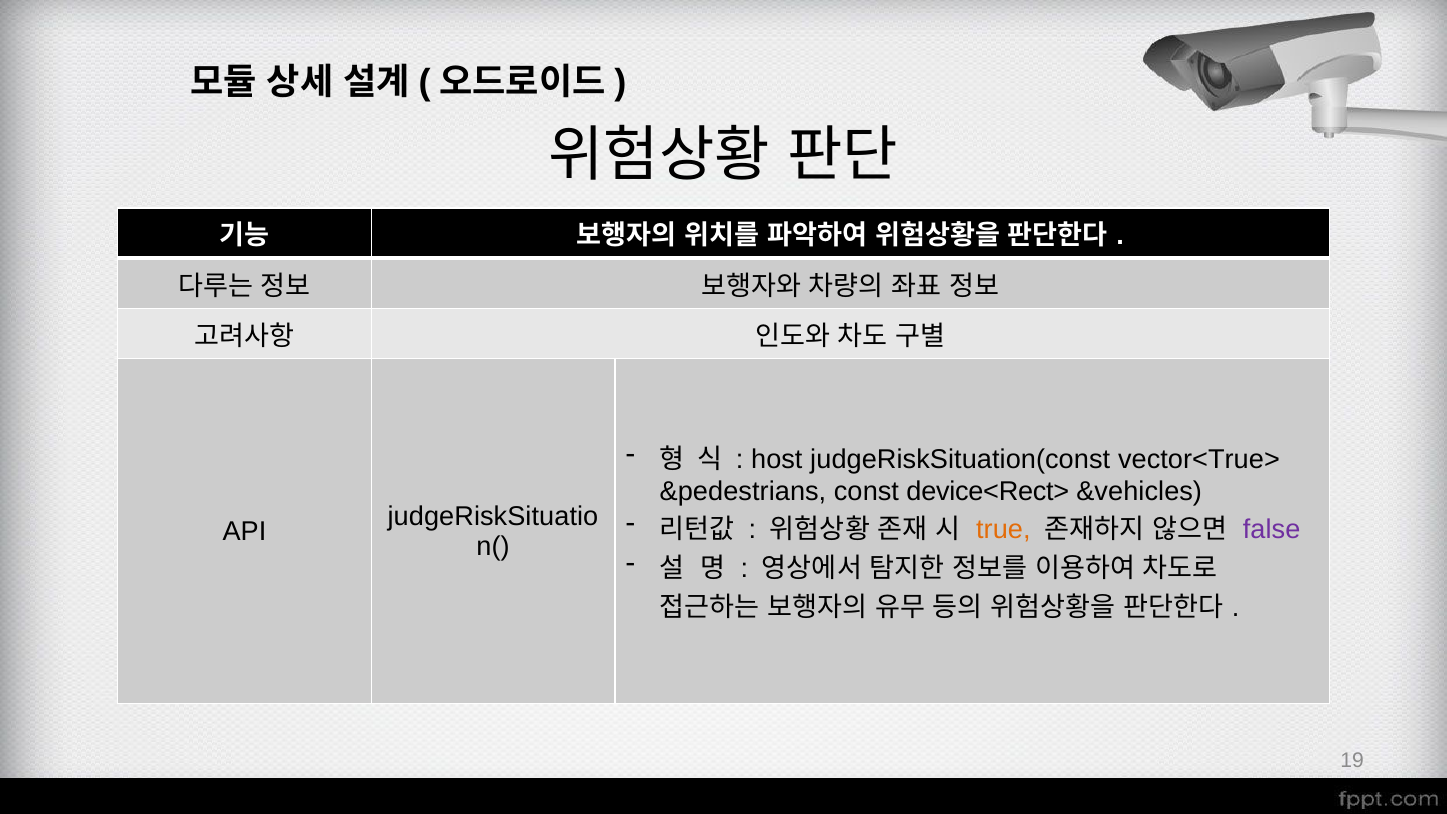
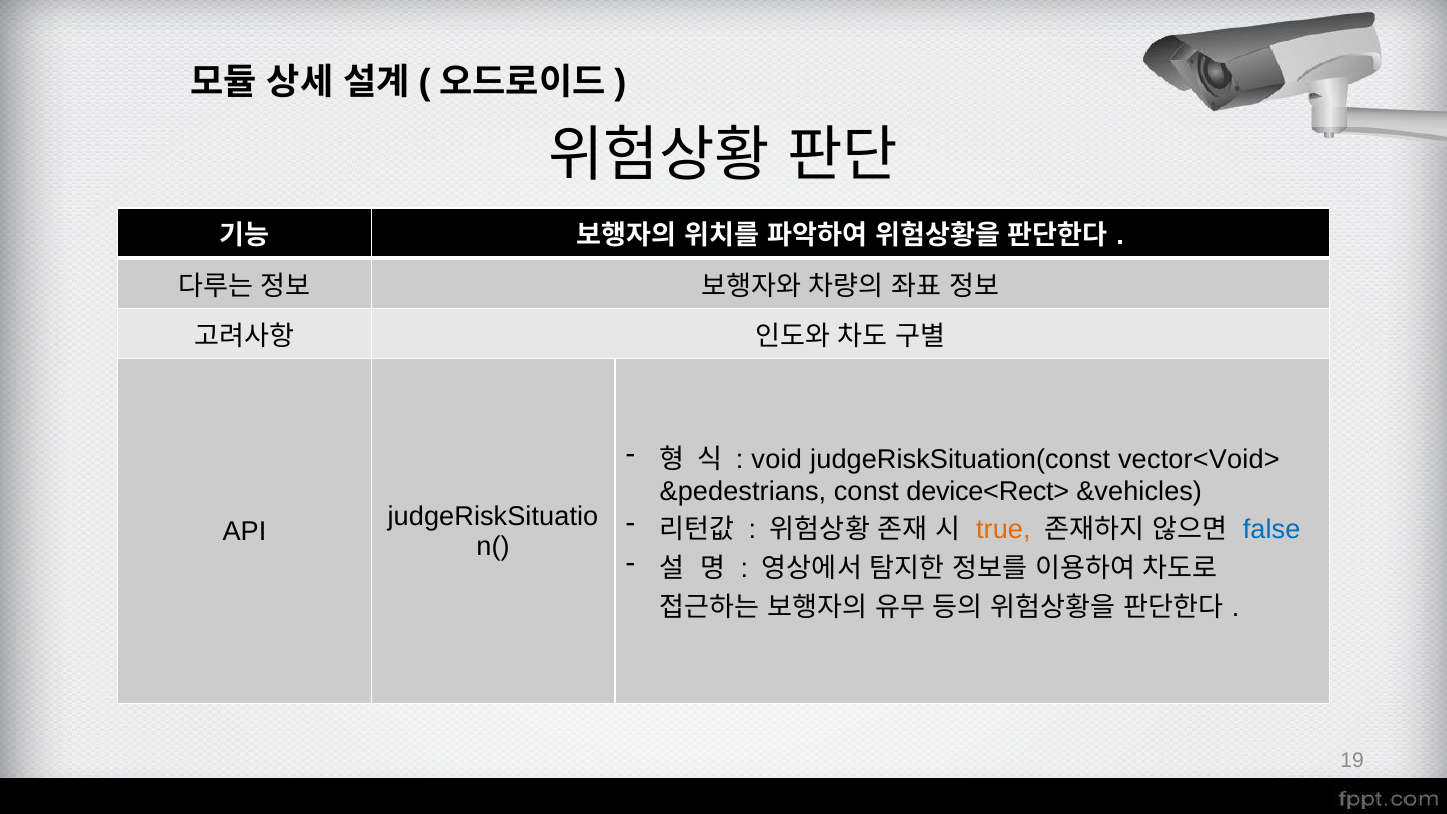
host: host -> void (777, 460)
vector<True>: vector<True> -> vector<Void> (1199, 460)
false colour: purple -> blue (1272, 529)
